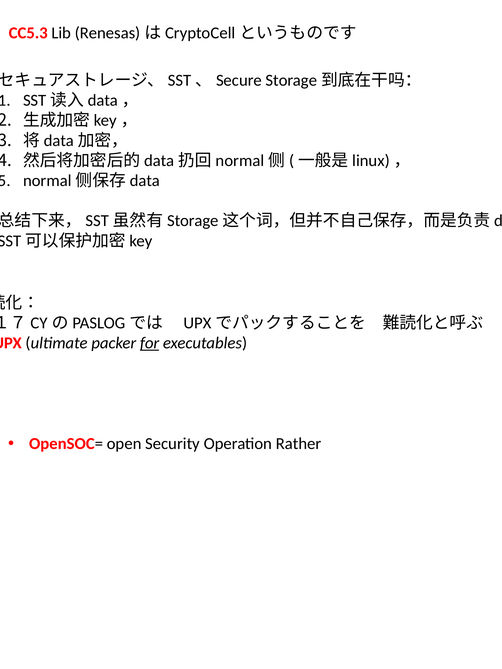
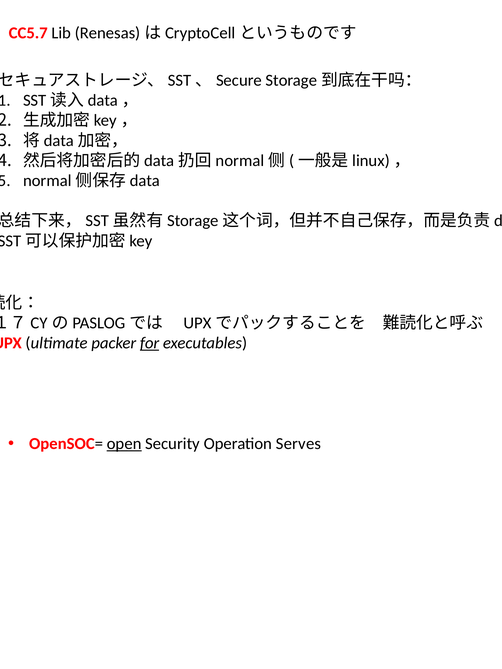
CC5.3: CC5.3 -> CC5.7 (28, 33)
open underline: none -> present (124, 444)
Rather: Rather -> Serves (299, 444)
